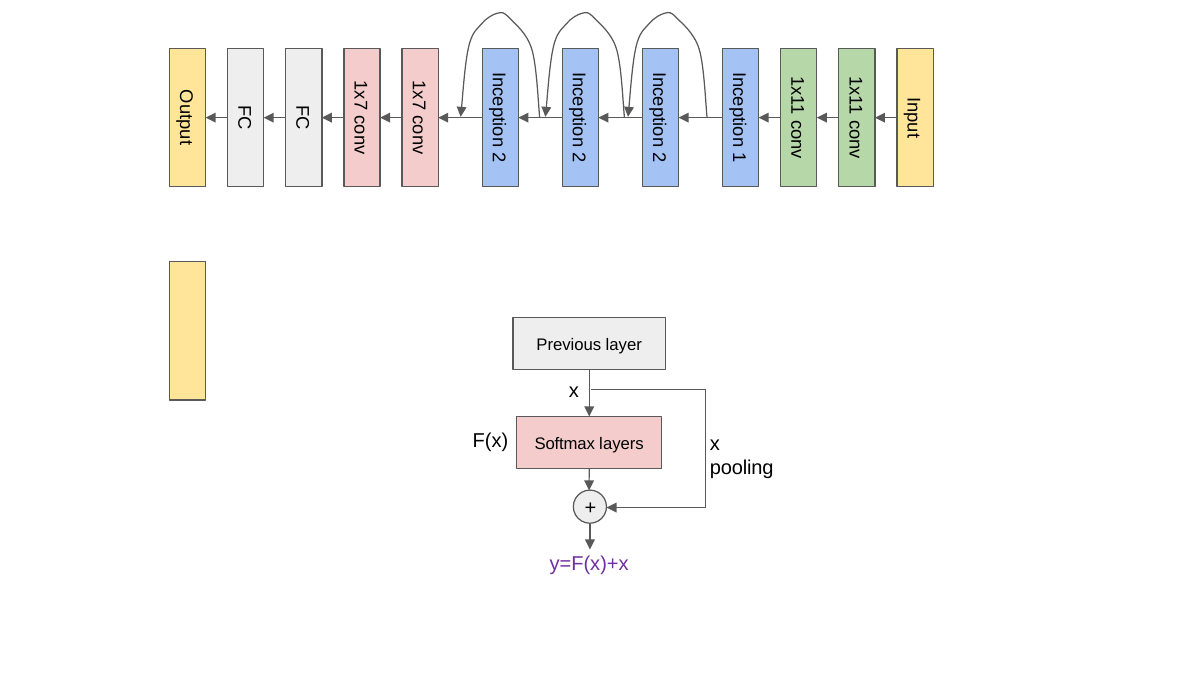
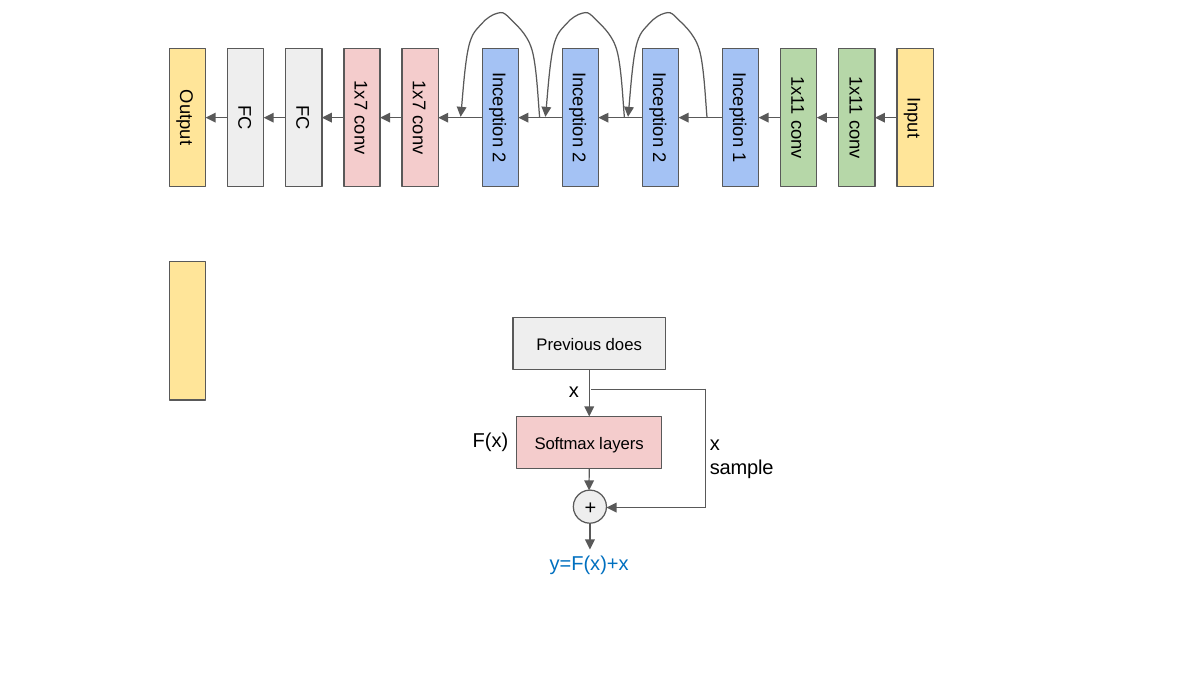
layer: layer -> does (624, 345)
pooling: pooling -> sample (742, 468)
y=F(x)+x colour: purple -> blue (589, 564)
